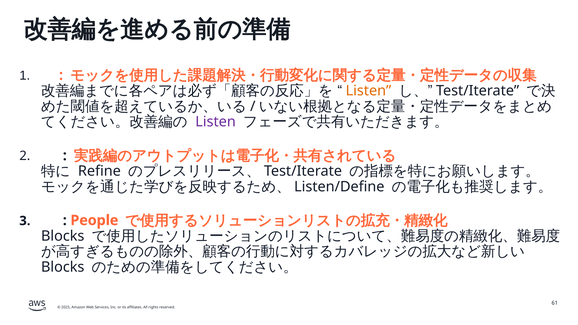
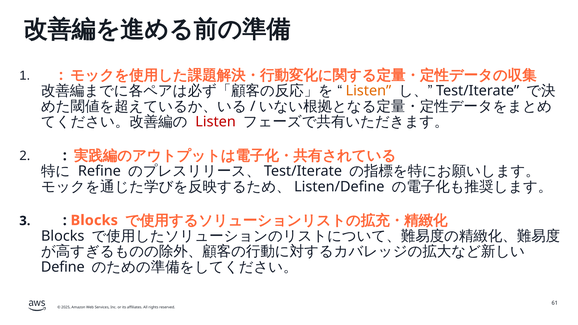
Listen colour: purple -> red (216, 122)
People: People -> Blocks (94, 220)
Blocks: Blocks -> Define (63, 267)
